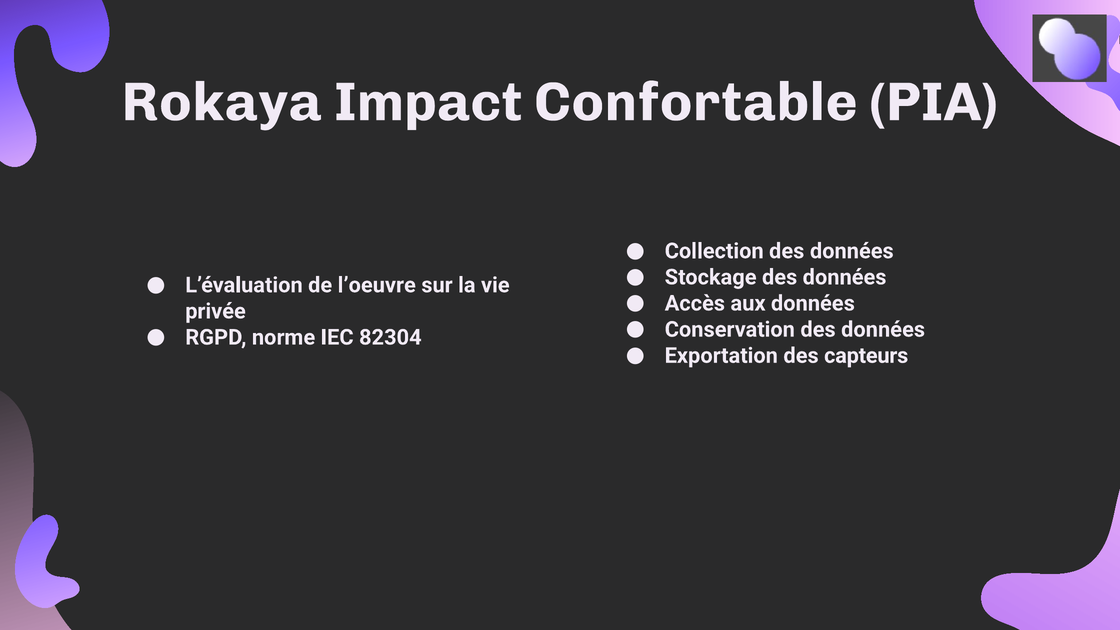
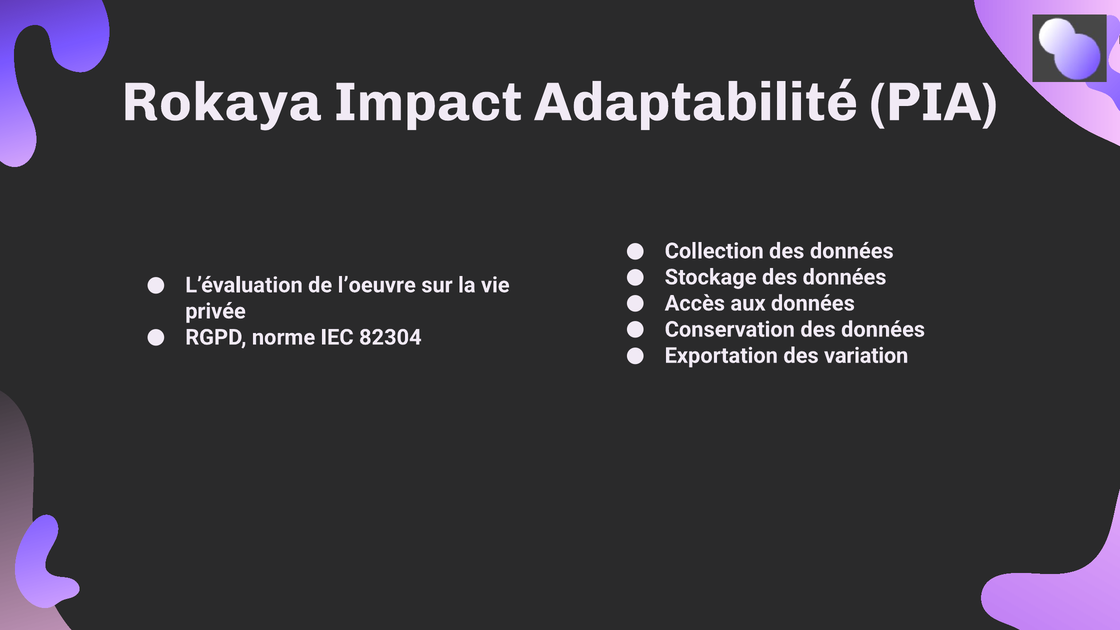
Confortable: Confortable -> Adaptabilité (696, 102)
capteurs: capteurs -> variation (866, 356)
